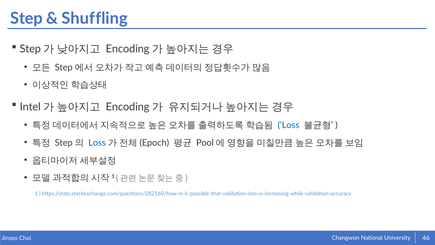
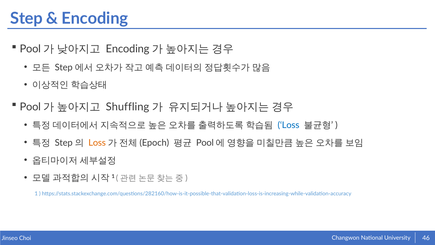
Shuffling: Shuffling -> Encoding (95, 18)
Step: Step -> Pool (30, 49)
Intel: Intel -> Pool (30, 107)
Encoding: Encoding -> Shuffling (127, 107)
Loss colour: blue -> orange (97, 143)
